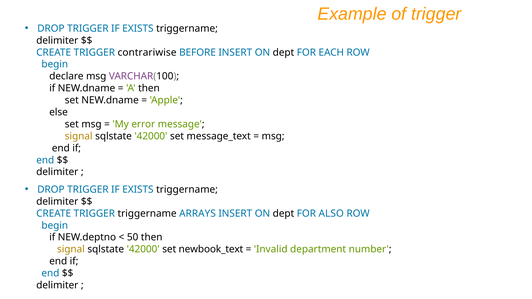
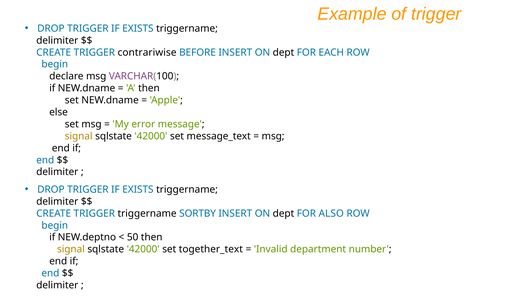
ARRAYS: ARRAYS -> SORTBY (198, 214)
newbook_text: newbook_text -> together_text (211, 250)
